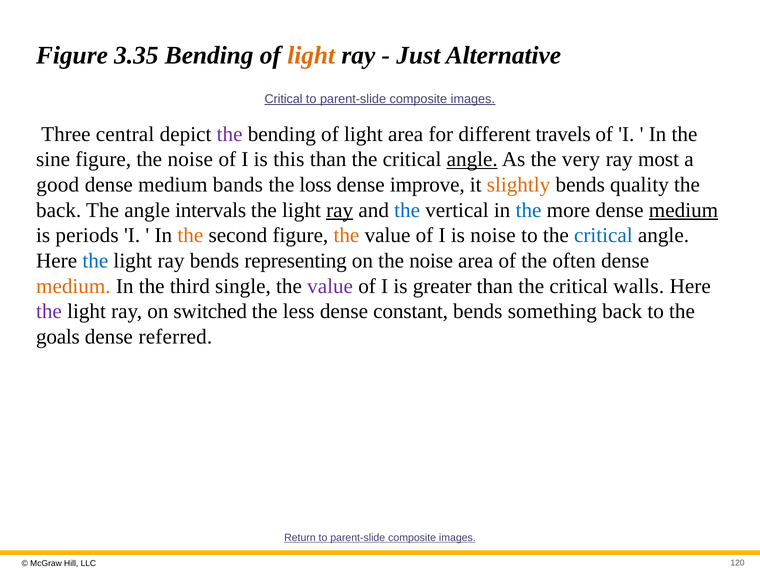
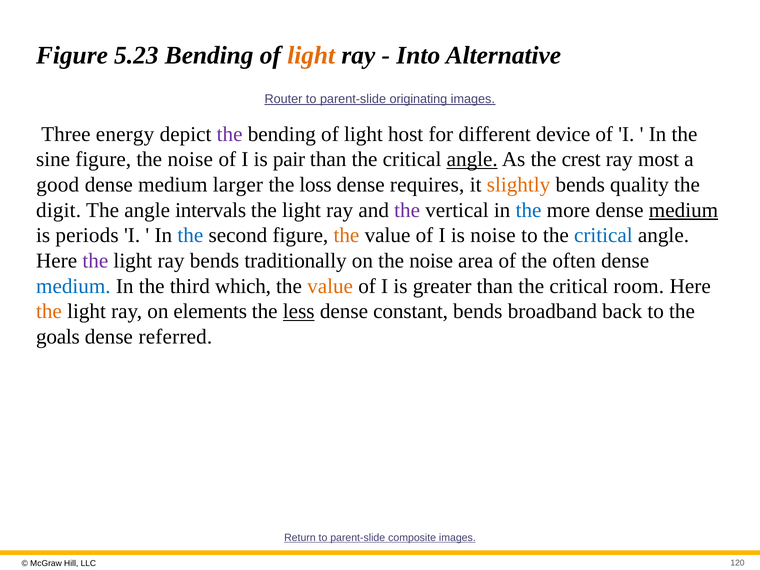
3.35: 3.35 -> 5.23 (136, 55)
Just: Just -> Into (418, 55)
Critical: Critical -> Router (283, 99)
composite: composite -> originating (418, 99)
central: central -> energy (125, 134)
light area: area -> host (406, 134)
travels: travels -> device (563, 134)
this: this -> pair (289, 159)
very: very -> crest (581, 159)
bands: bands -> larger (238, 185)
improve: improve -> requires (427, 185)
back: back -> digit (59, 210)
ray underline: present -> none (340, 210)
the colour: blue -> purple (407, 210)
the colour: orange -> blue (190, 235)
the colour: blue -> purple (95, 261)
representing: representing -> traditionally (296, 261)
medium colour: orange -> blue (73, 286)
single: single -> which (243, 286)
value colour: purple -> orange (330, 286)
walls: walls -> room (639, 286)
the colour: purple -> orange (49, 311)
switched: switched -> elements (210, 311)
less underline: none -> present (299, 311)
something: something -> broadband (552, 311)
